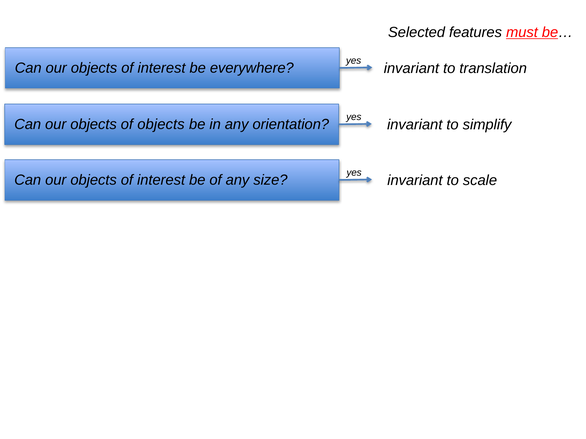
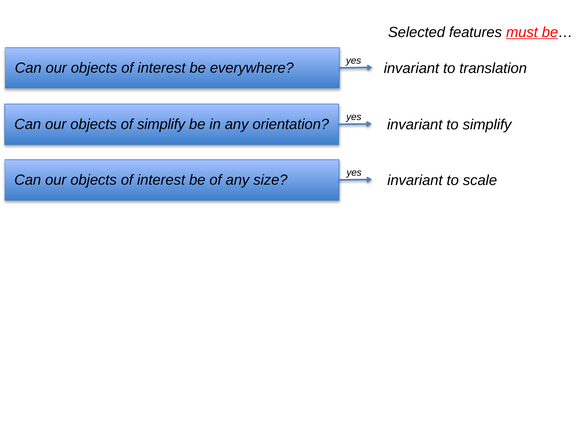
of objects: objects -> simplify (161, 125)
